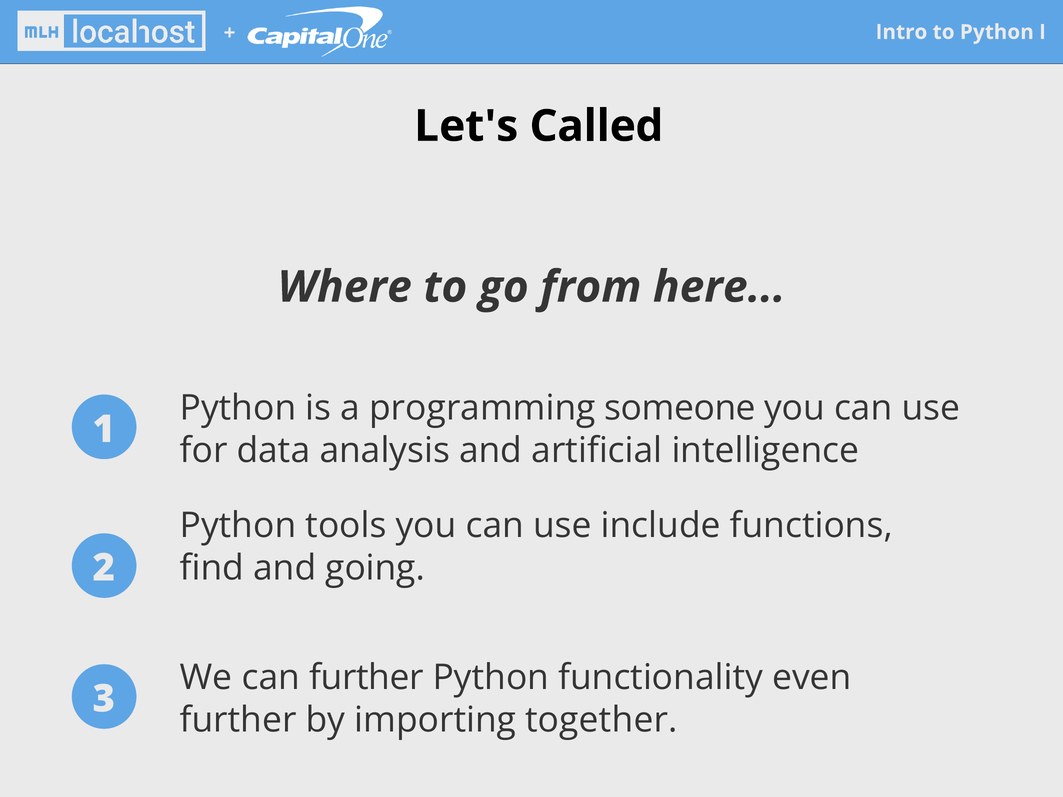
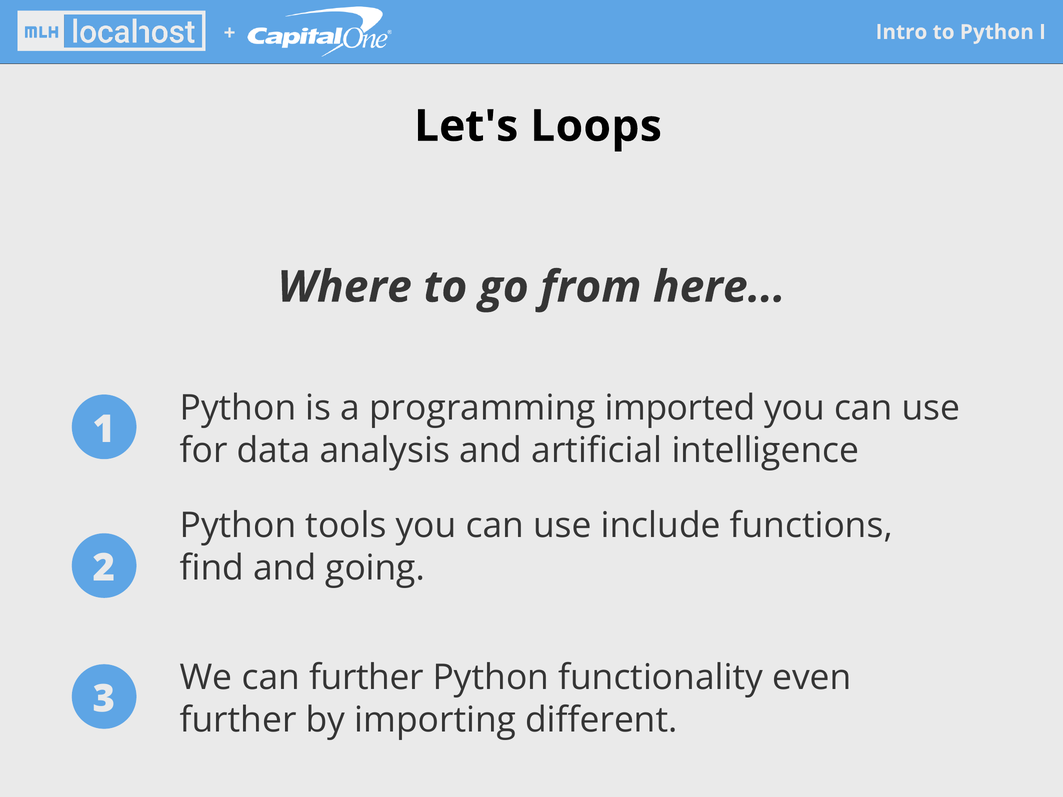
Called: Called -> Loops (596, 126)
someone: someone -> imported (680, 408)
together: together -> different (601, 721)
